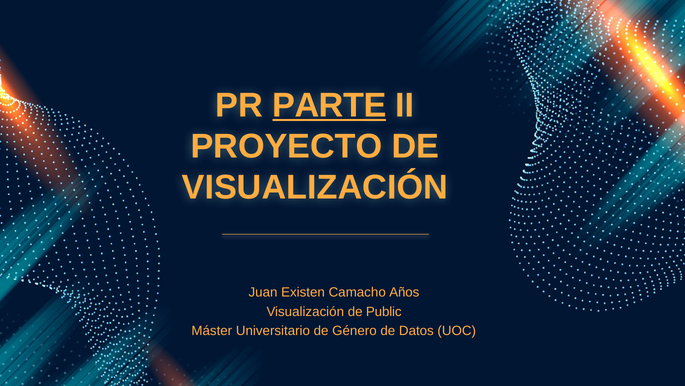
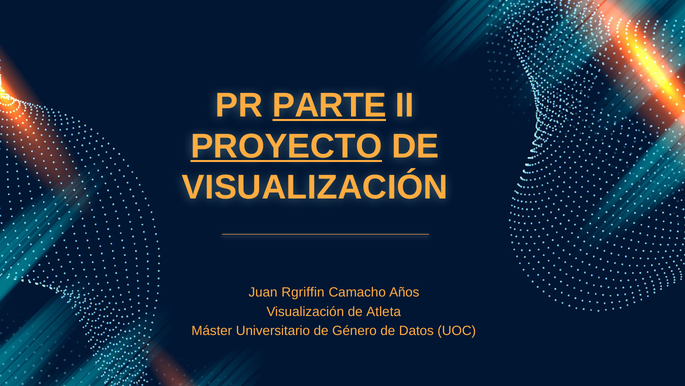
PROYECTO underline: none -> present (286, 146)
Existen: Existen -> Rgriffin (303, 292)
Public: Public -> Atleta (384, 311)
